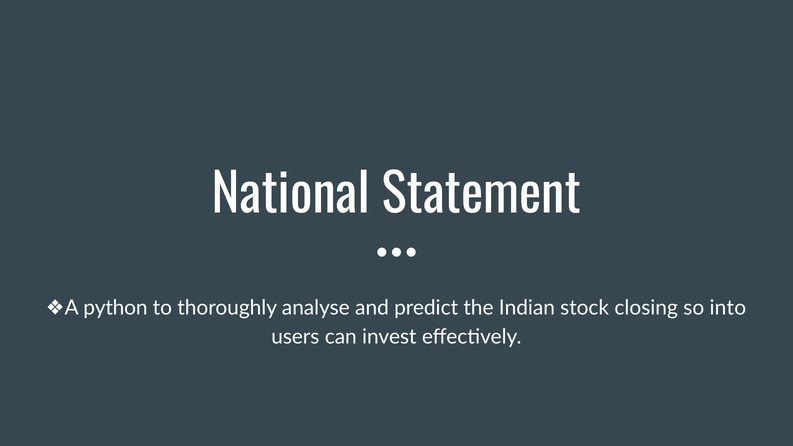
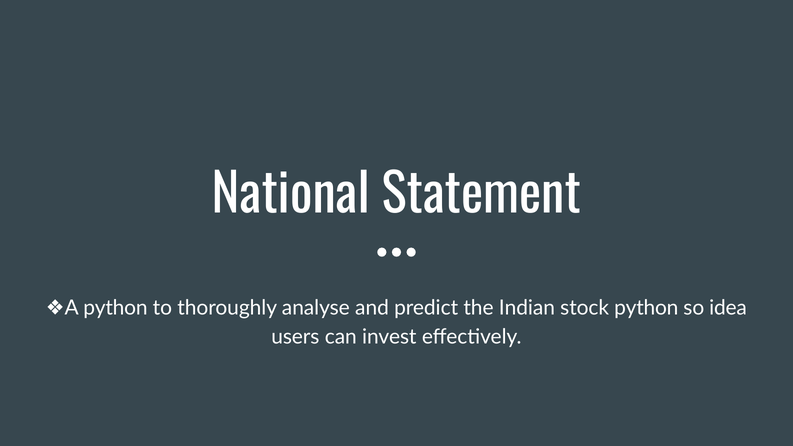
stock closing: closing -> python (646, 308)
into: into -> idea (728, 308)
